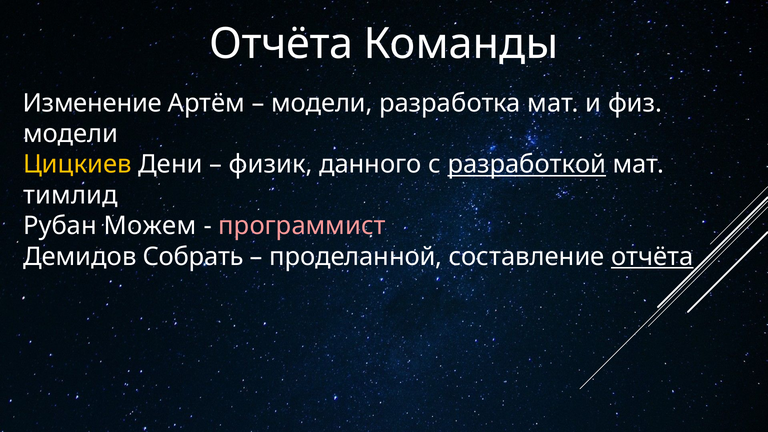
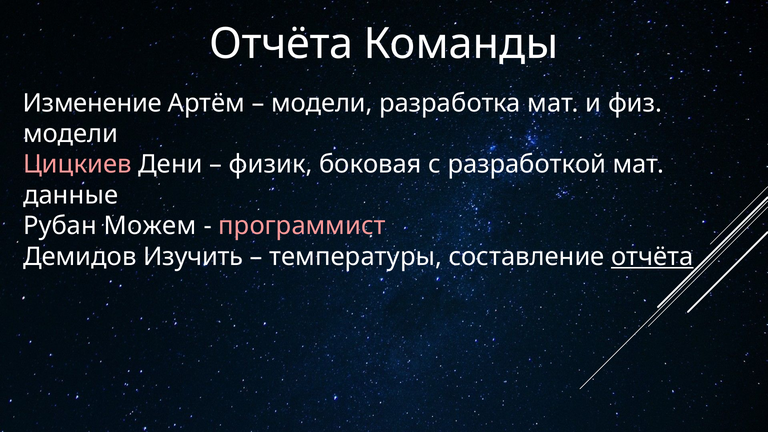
Цицкиев colour: yellow -> pink (77, 165)
данного: данного -> боковая (370, 165)
разработкой underline: present -> none (527, 165)
тимлид: тимлид -> данные (71, 195)
Собрать: Собрать -> Изучить (193, 257)
проделанной: проделанной -> температуры (356, 257)
